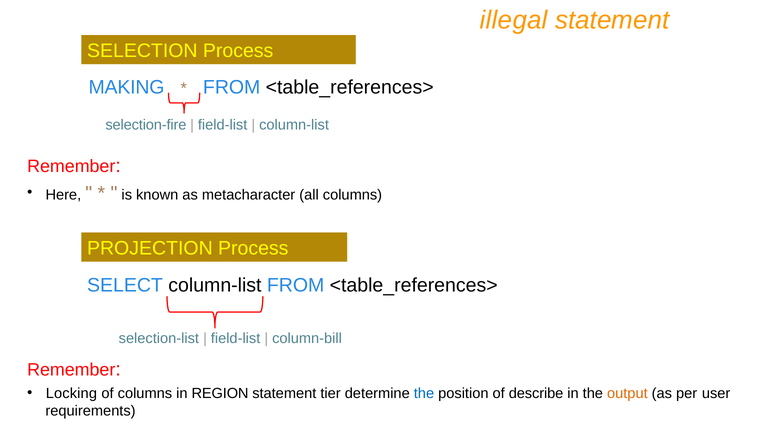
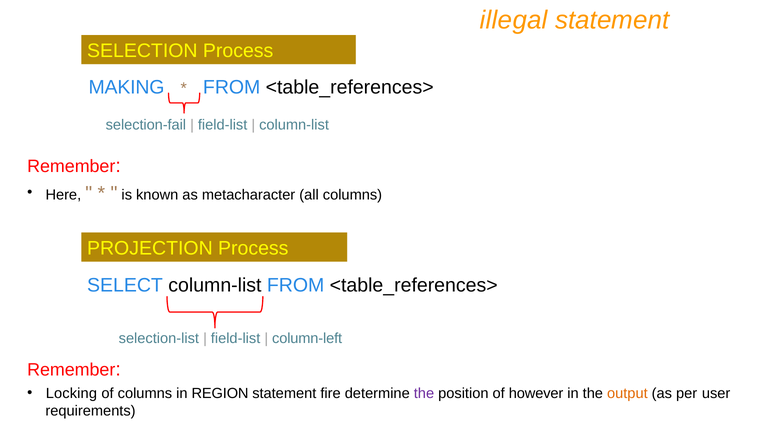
selection-fire: selection-fire -> selection-fail (146, 125)
column-bill: column-bill -> column-left (307, 338)
tier: tier -> fire (331, 393)
the colour: blue -> purple (424, 393)
describe: describe -> however (536, 393)
